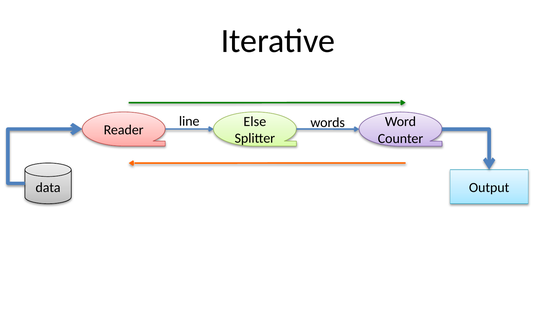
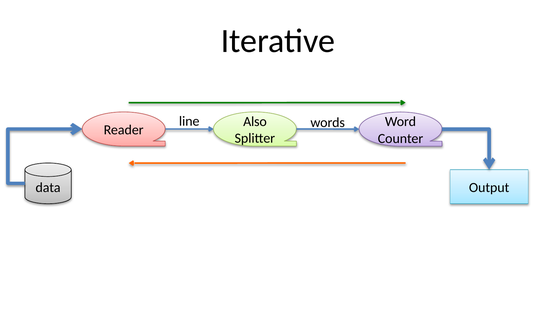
Else: Else -> Also (255, 122)
